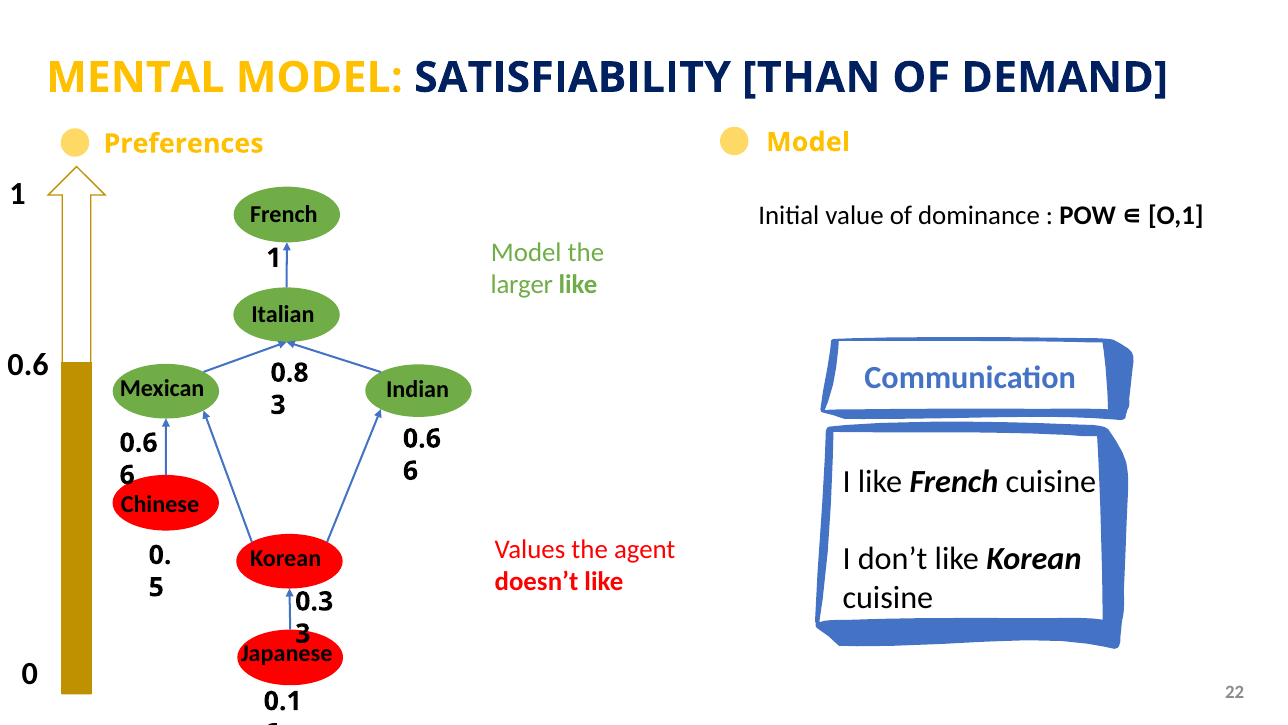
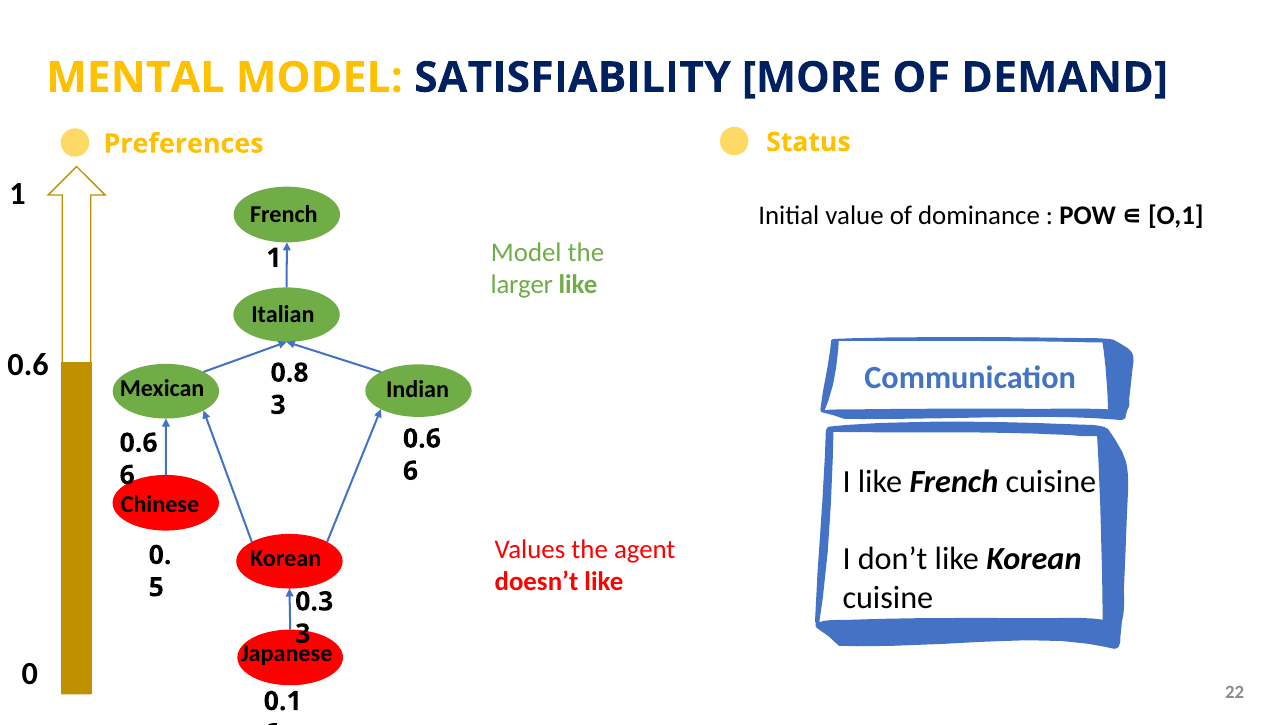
THAN: THAN -> MORE (812, 78)
Preferences Model: Model -> Status (808, 142)
